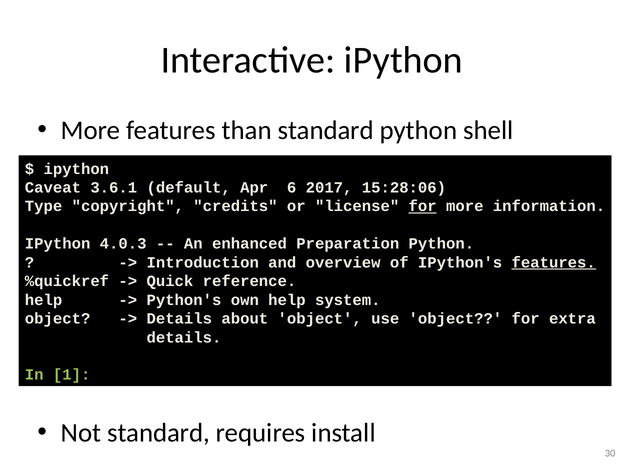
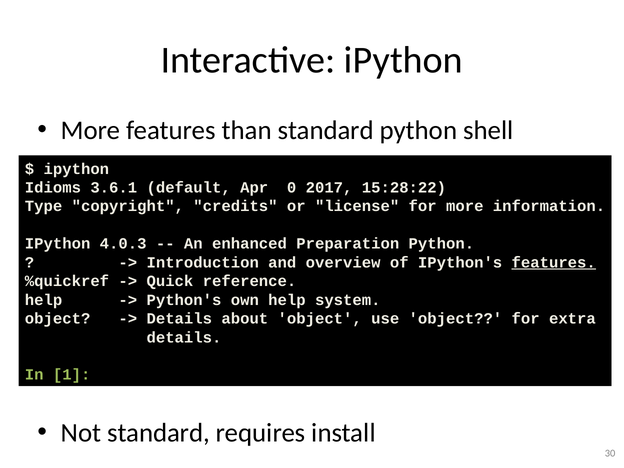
Caveat: Caveat -> Idioms (53, 188)
6: 6 -> 0 (292, 188)
15:28:06: 15:28:06 -> 15:28:22 (404, 188)
for underline: present -> none (423, 206)
